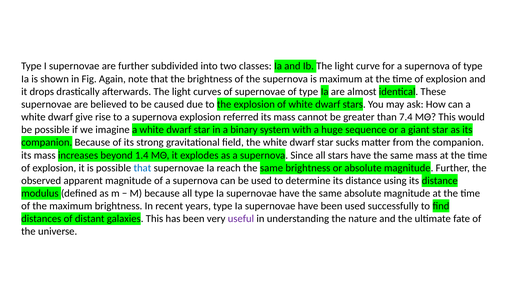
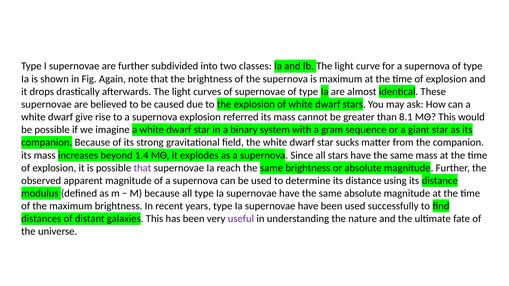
7.4: 7.4 -> 8.1 (406, 117)
huge: huge -> gram (332, 130)
that colour: blue -> purple (142, 168)
